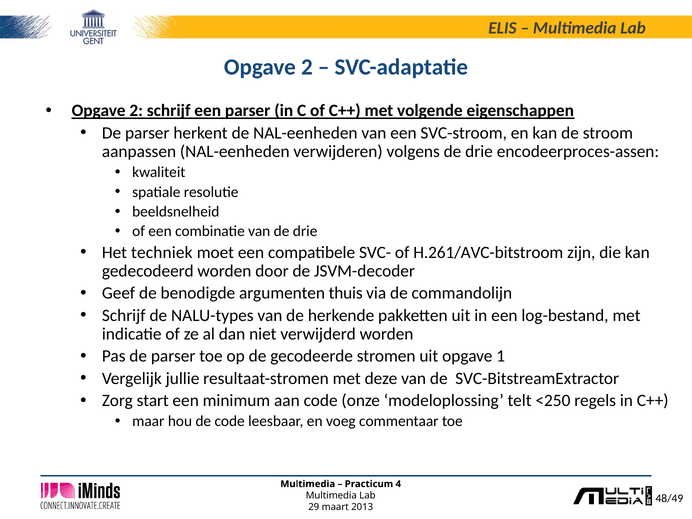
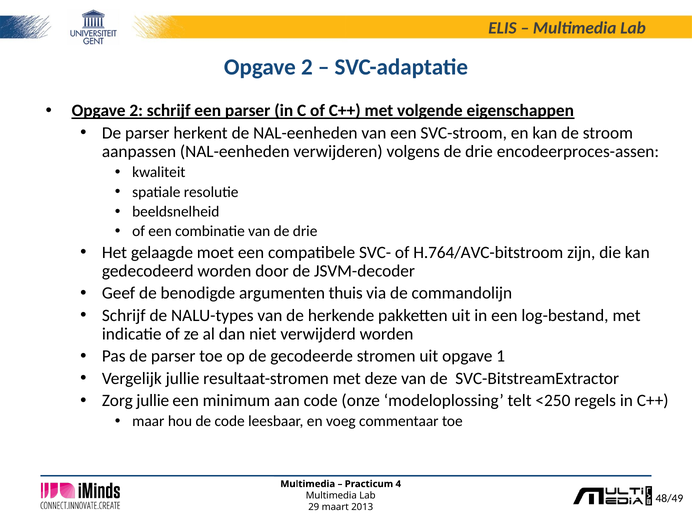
techniek: techniek -> gelaagde (162, 252)
H.261/AVC-bitstroom: H.261/AVC-bitstroom -> H.764/AVC-bitstroom (488, 252)
Zorg start: start -> jullie (153, 401)
